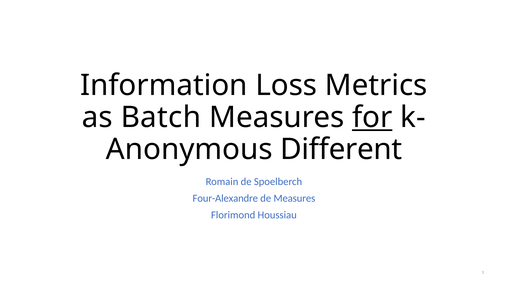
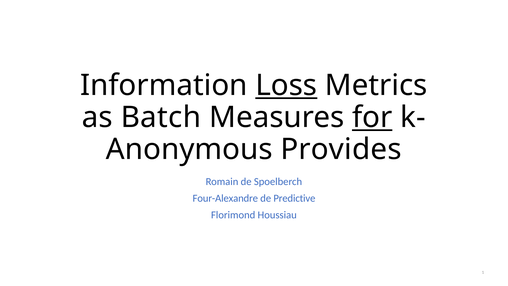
Loss underline: none -> present (286, 85)
Different: Different -> Provides (341, 149)
de Measures: Measures -> Predictive (294, 198)
